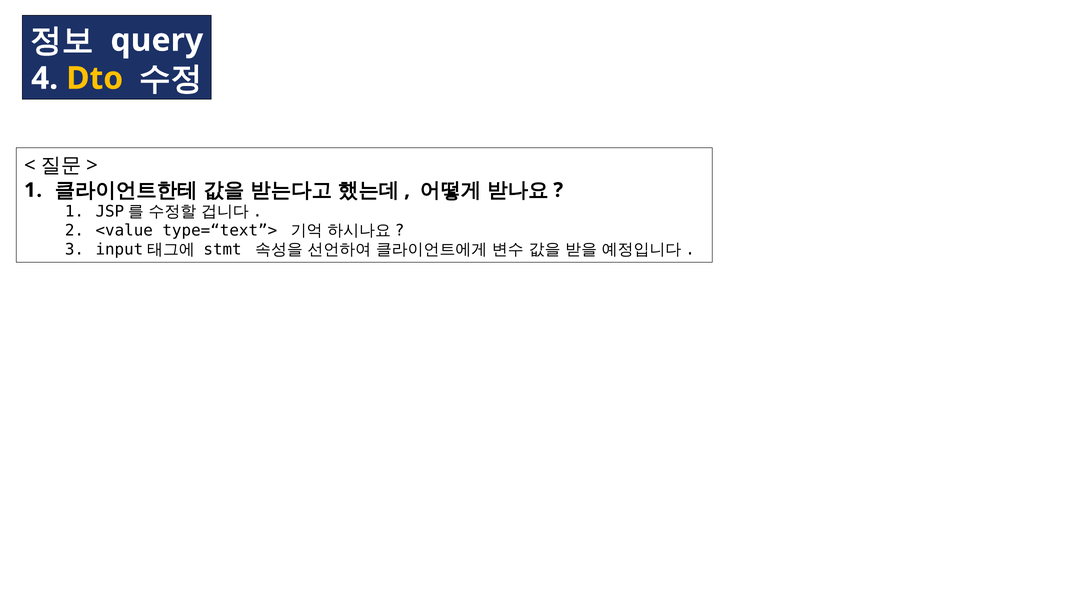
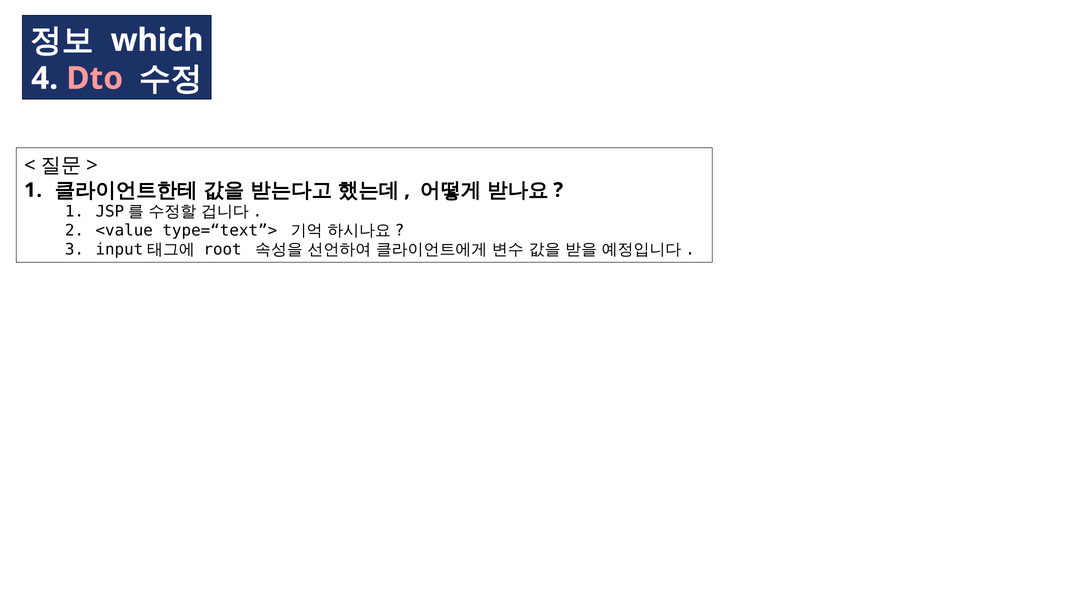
query: query -> which (157, 40)
Dto colour: yellow -> pink (95, 78)
stmt: stmt -> root (223, 250)
